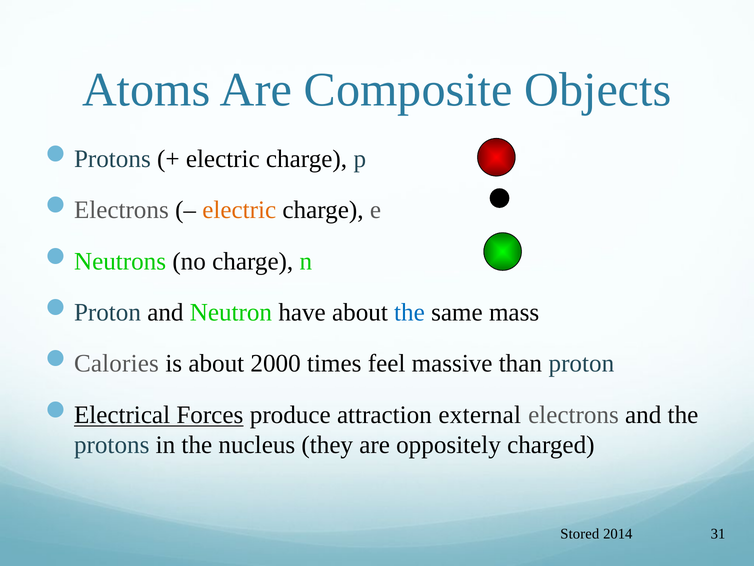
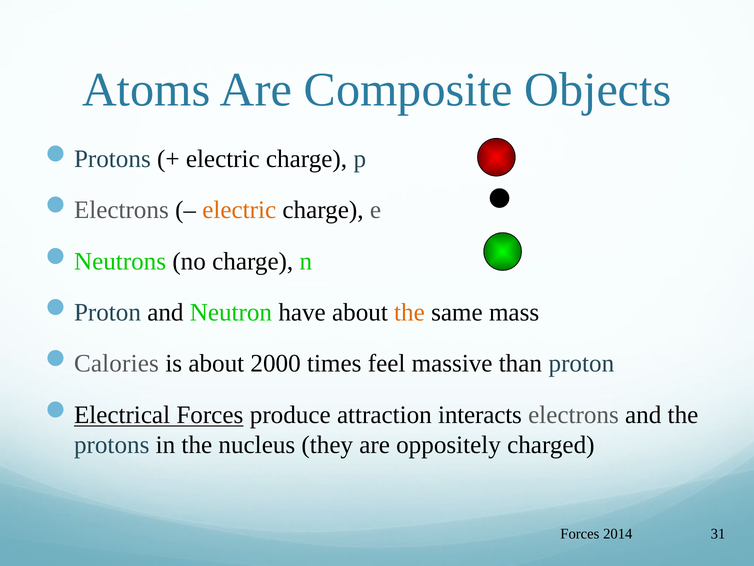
the colour: blue -> orange (409, 312)
external: external -> interacts (480, 414)
Stored: Stored -> Forces (580, 534)
